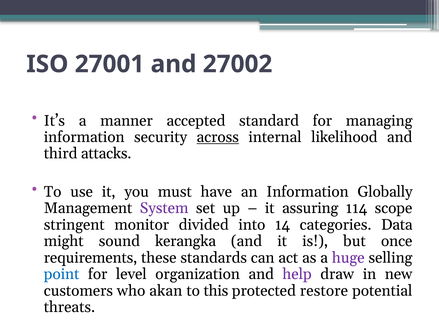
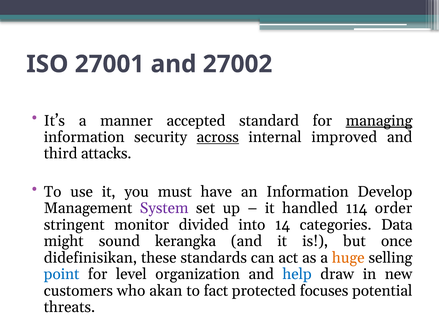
managing underline: none -> present (379, 120)
likelihood: likelihood -> improved (344, 137)
Globally: Globally -> Develop (385, 191)
assuring: assuring -> handled (310, 208)
scope: scope -> order (393, 208)
requirements: requirements -> didefinisikan (90, 257)
huge colour: purple -> orange (348, 257)
help colour: purple -> blue (297, 274)
this: this -> fact (216, 290)
restore: restore -> focuses (324, 290)
